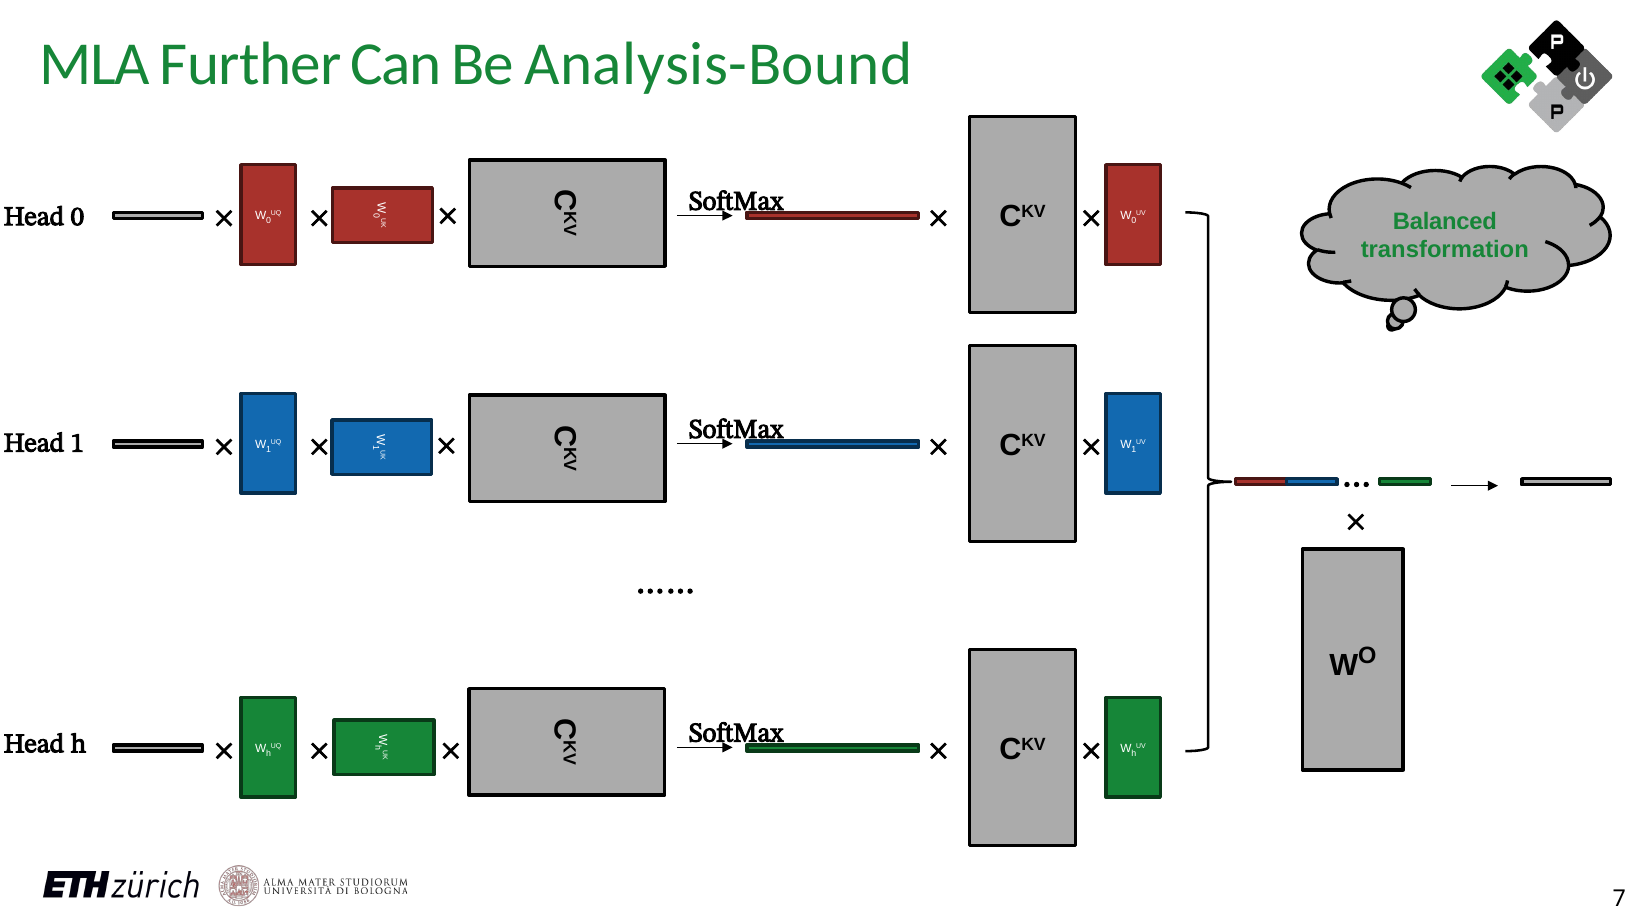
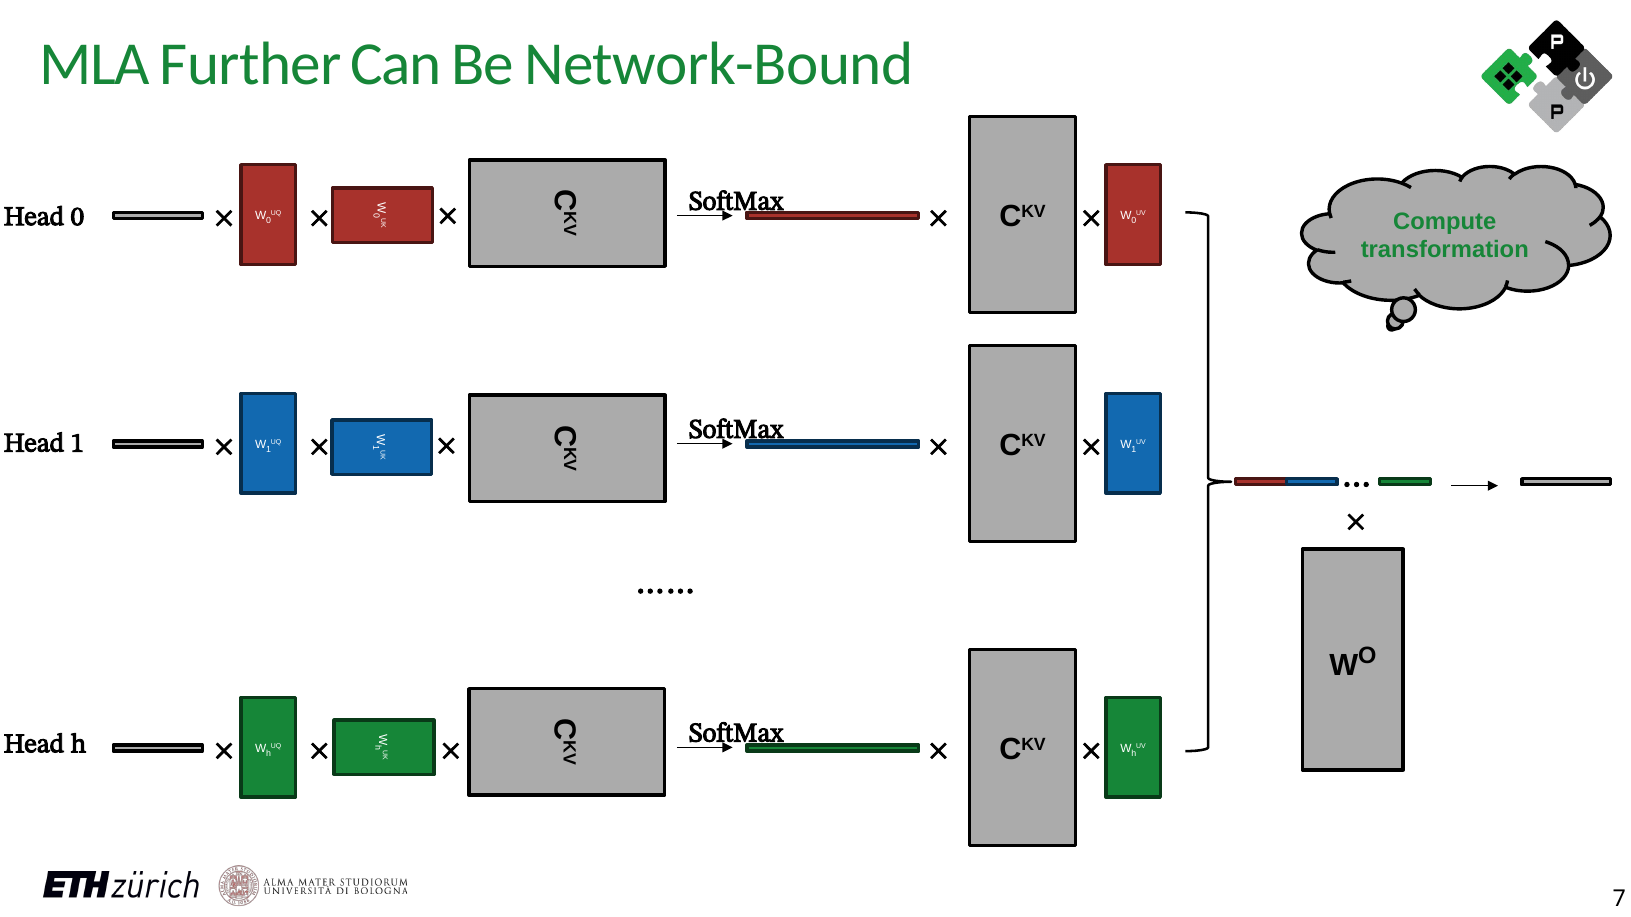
Analysis-Bound: Analysis-Bound -> Network-Bound (719, 64)
Balanced: Balanced -> Compute (1445, 221)
